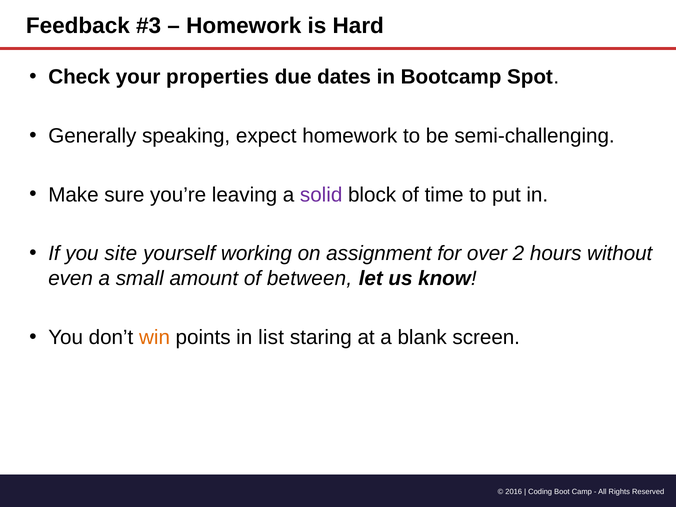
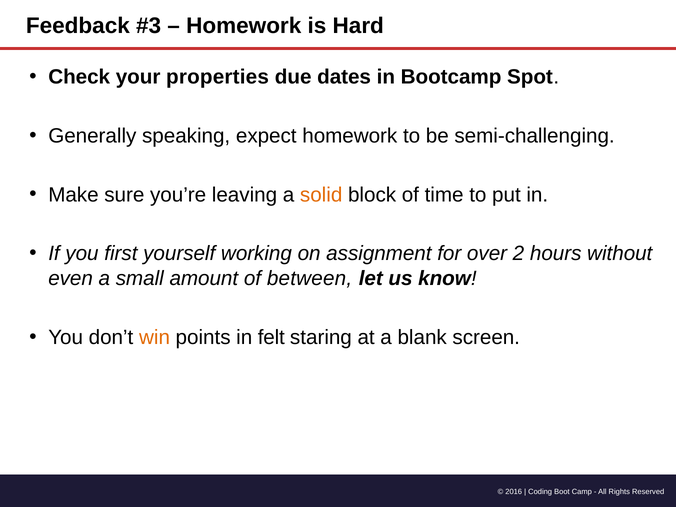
solid colour: purple -> orange (321, 195)
site: site -> first (121, 254)
list: list -> felt (271, 337)
